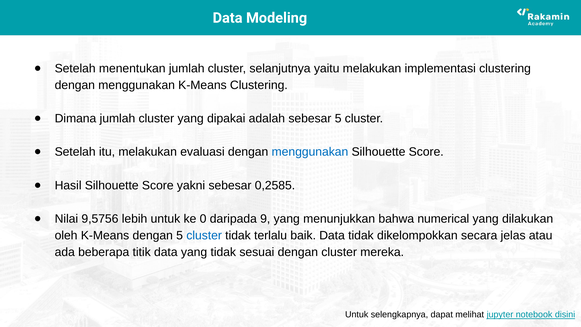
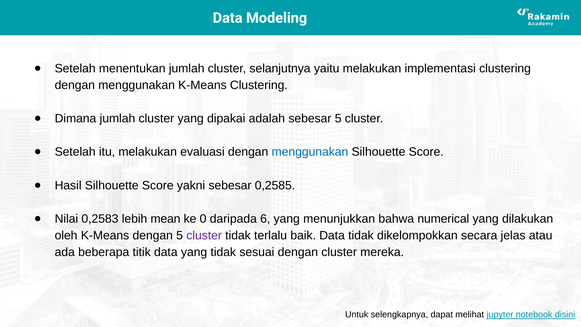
9,5756: 9,5756 -> 0,2583 (100, 219)
lebih untuk: untuk -> mean (166, 219)
9: 9 -> 6 (265, 219)
cluster colour: blue -> purple (204, 235)
